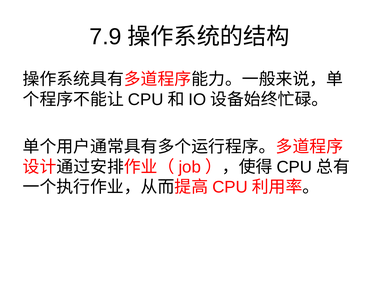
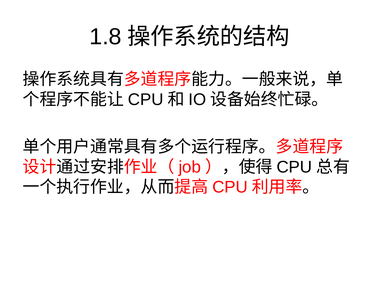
7.9: 7.9 -> 1.8 (105, 37)
